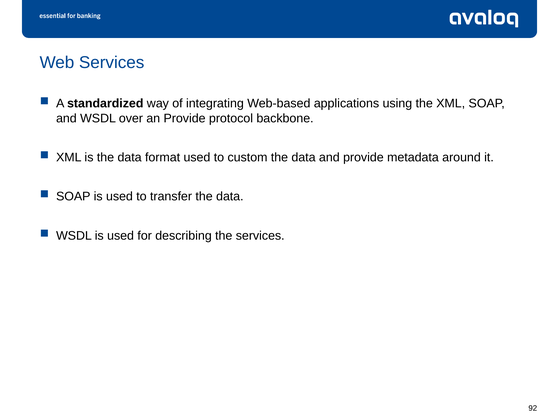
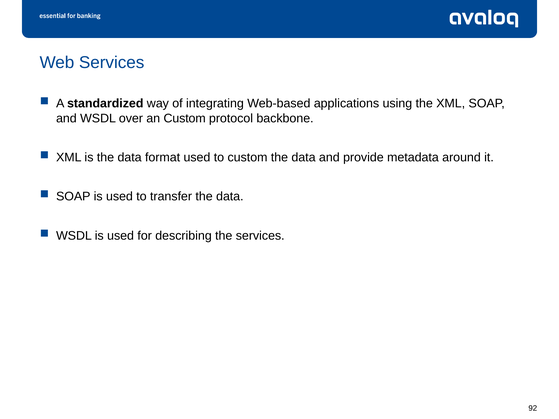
an Provide: Provide -> Custom (185, 118)
